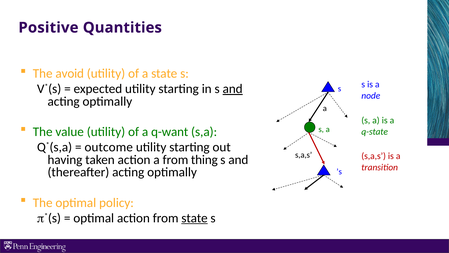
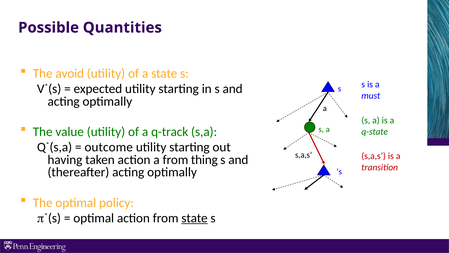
Positive: Positive -> Possible (49, 28)
and underline: present -> none (233, 89)
node: node -> must (371, 96)
q-want: q-want -> q-track (170, 132)
